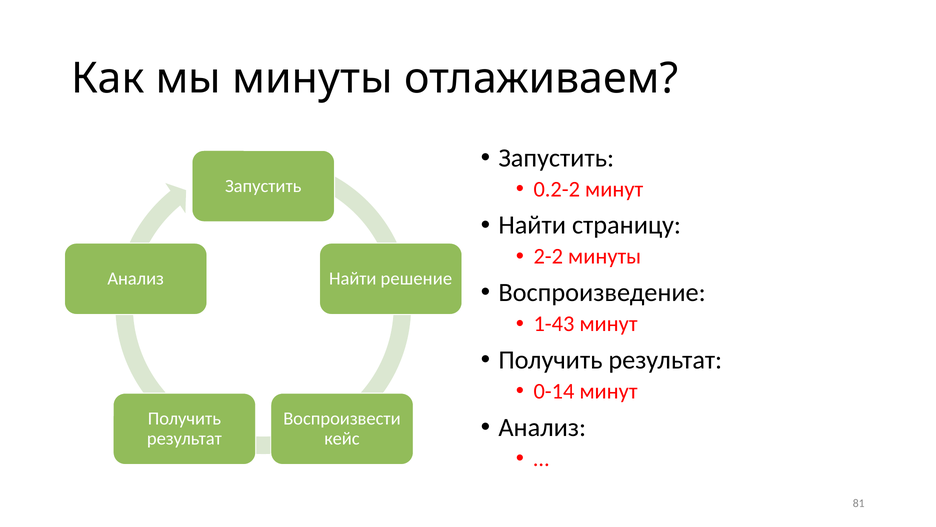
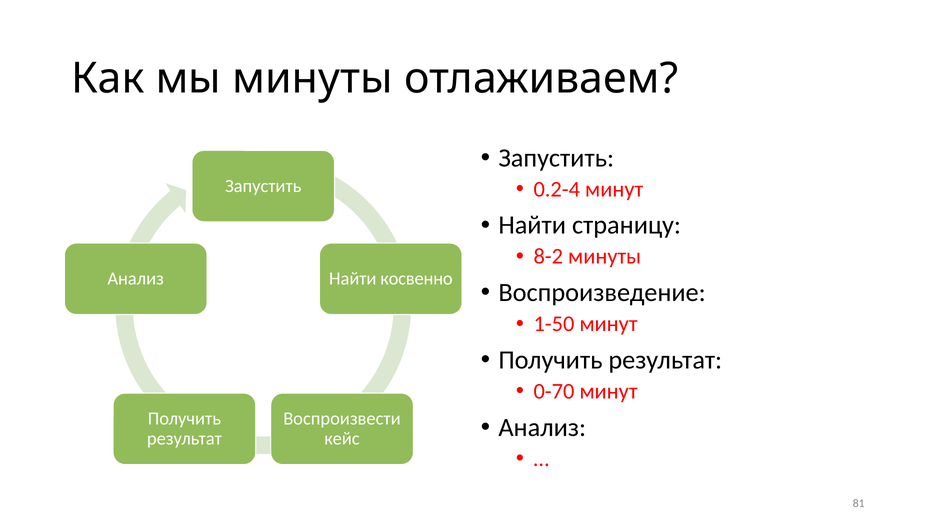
0.2-2: 0.2-2 -> 0.2-4 (557, 189)
2-2: 2-2 -> 8-2 (548, 256)
решение: решение -> косвенно (417, 278)
1-43: 1-43 -> 1-50 (554, 324)
0-14: 0-14 -> 0-70 (554, 391)
